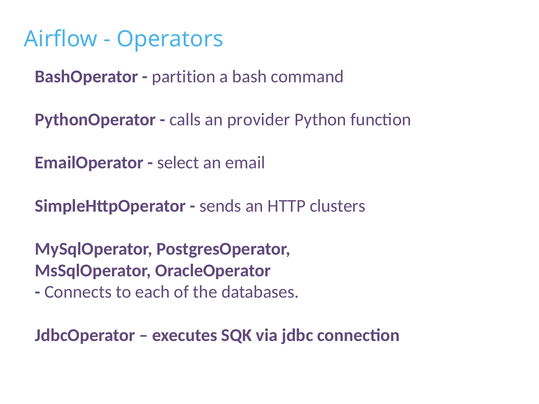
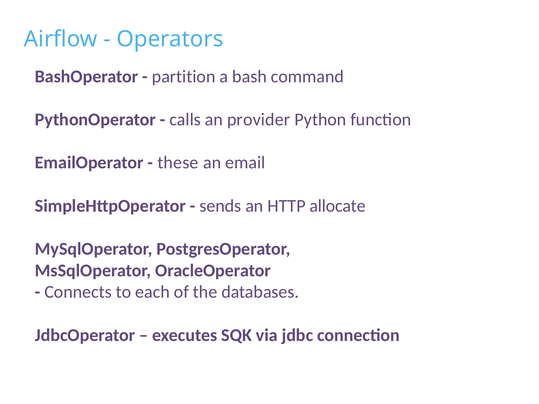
select: select -> these (178, 163)
clusters: clusters -> allocate (338, 206)
